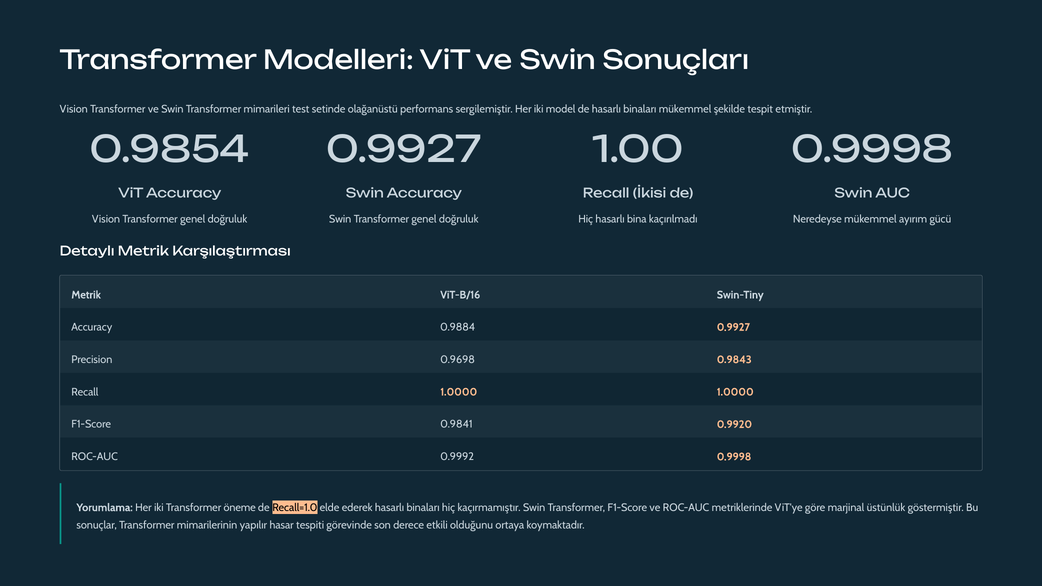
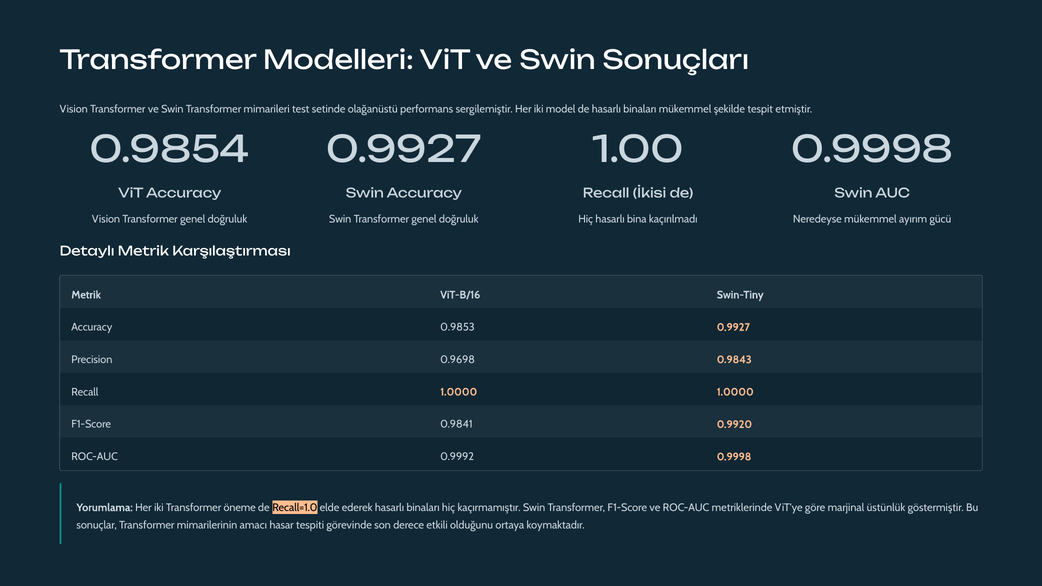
0.9884: 0.9884 -> 0.9853 (457, 327)
yapılır: yapılır -> amacı (253, 525)
